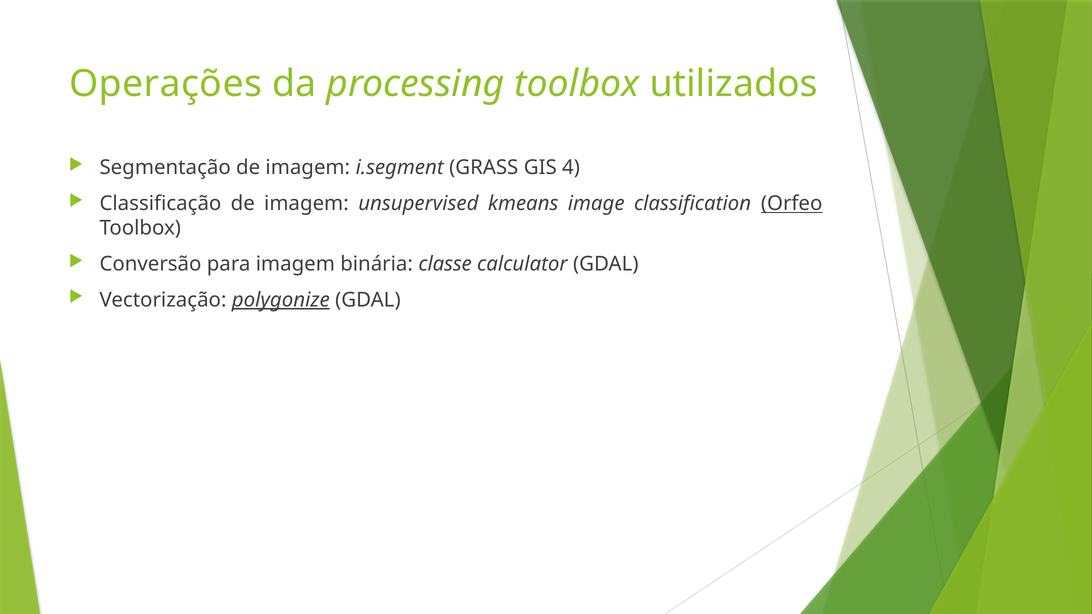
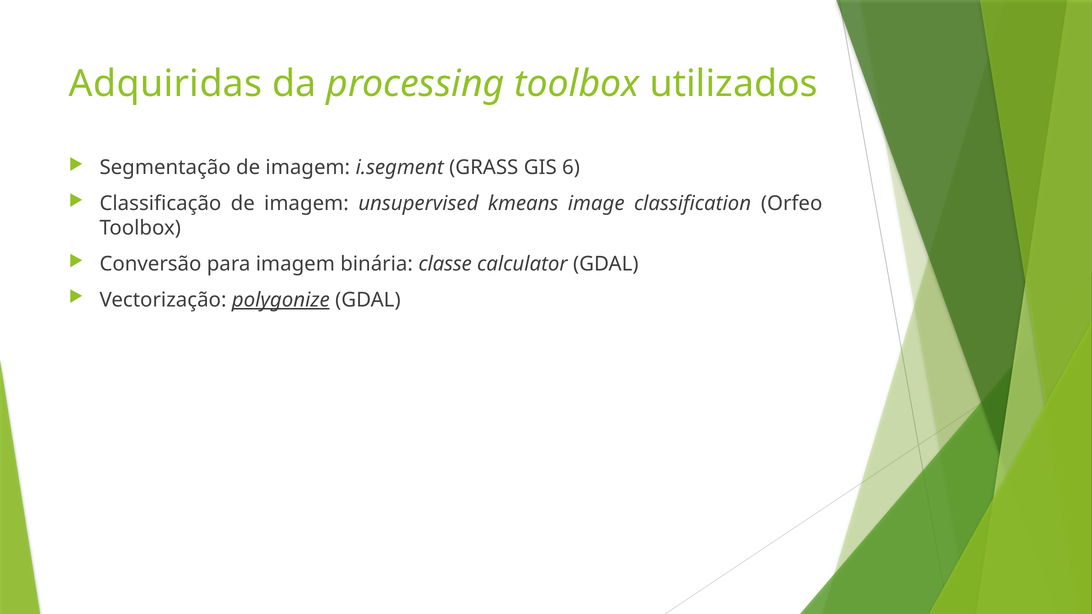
Operações: Operações -> Adquiridas (166, 84)
4: 4 -> 6 (571, 168)
Orfeo underline: present -> none (792, 204)
